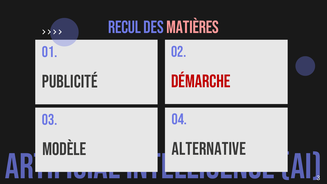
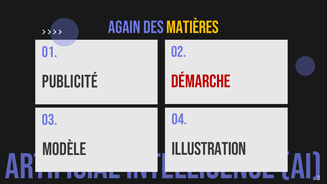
Recul: Recul -> Again (124, 27)
matiÈres colour: pink -> yellow (193, 27)
alternative: alternative -> illustration (209, 149)
